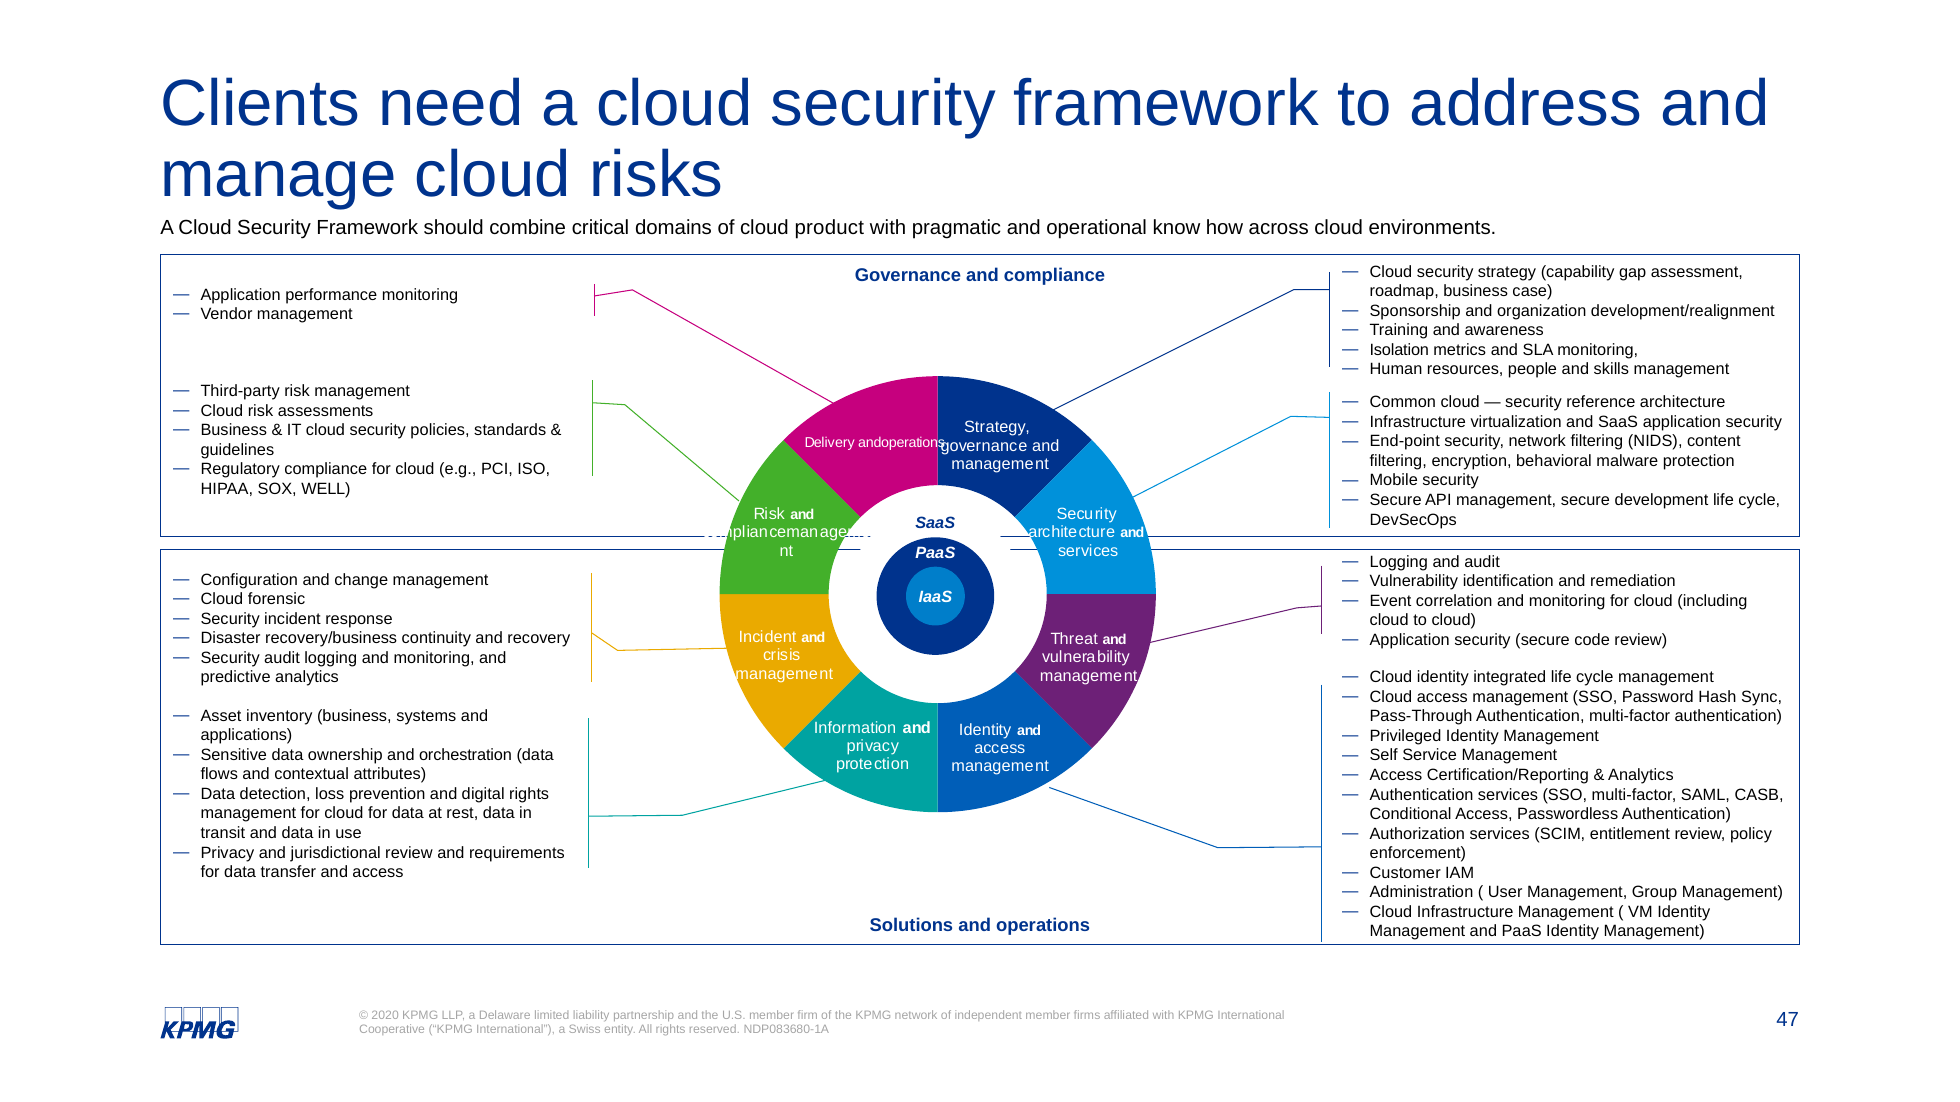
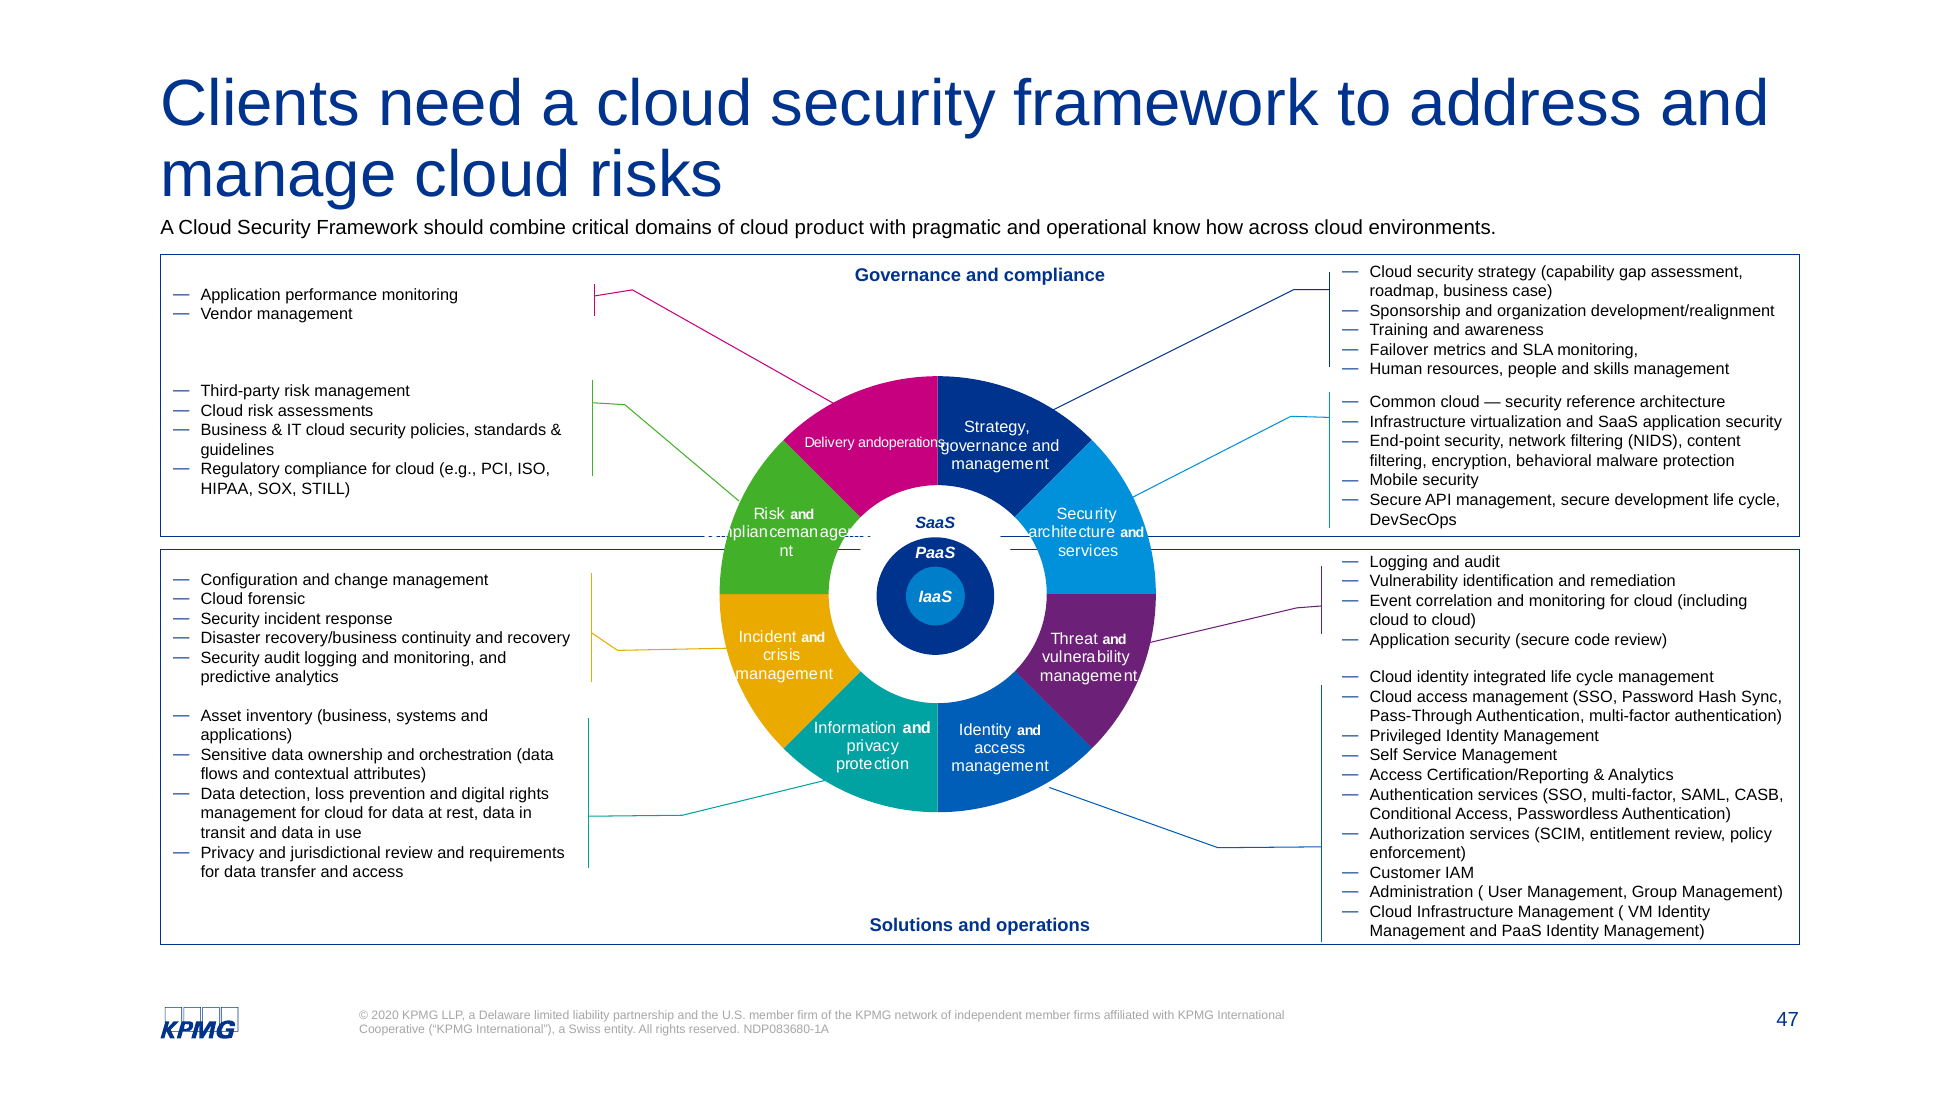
Isolation: Isolation -> Failover (1399, 350)
WELL: WELL -> STILL (326, 489)
